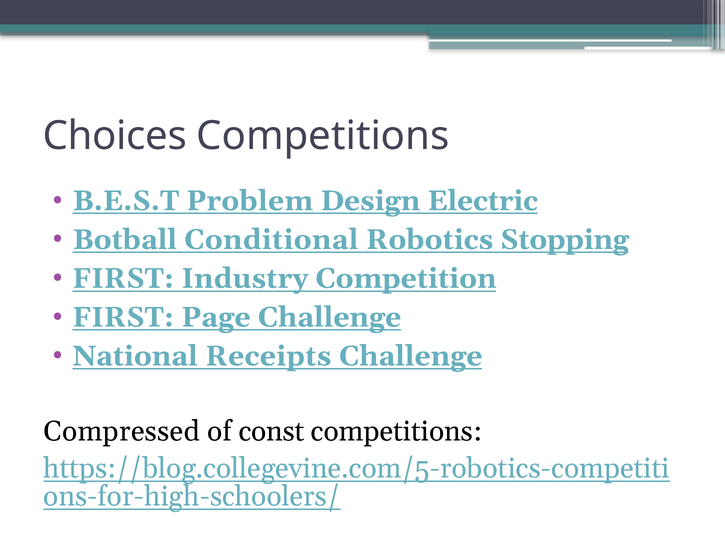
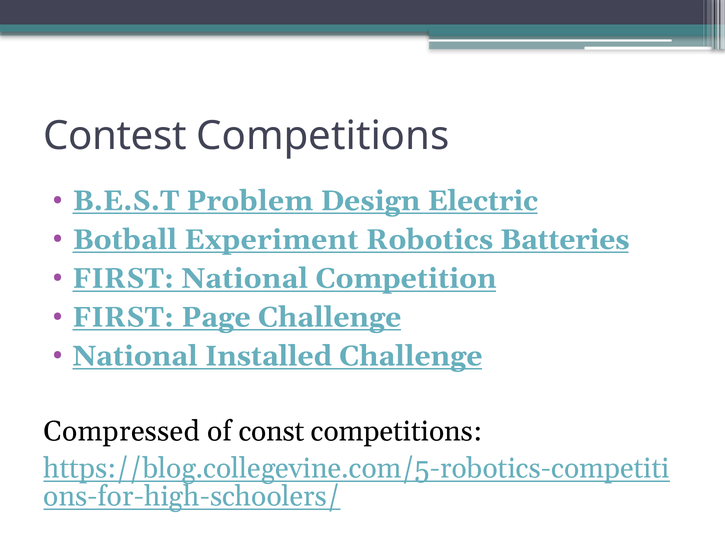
Choices: Choices -> Contest (115, 136)
Conditional: Conditional -> Experiment (271, 240)
Stopping: Stopping -> Batteries (565, 240)
FIRST Industry: Industry -> National (245, 278)
Receipts: Receipts -> Installed (269, 356)
